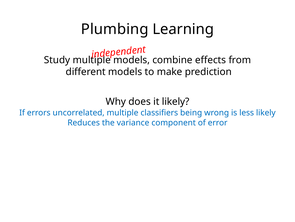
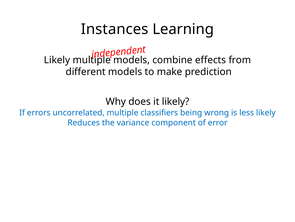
Plumbing: Plumbing -> Instances (115, 29)
Study: Study -> Likely (57, 60)
